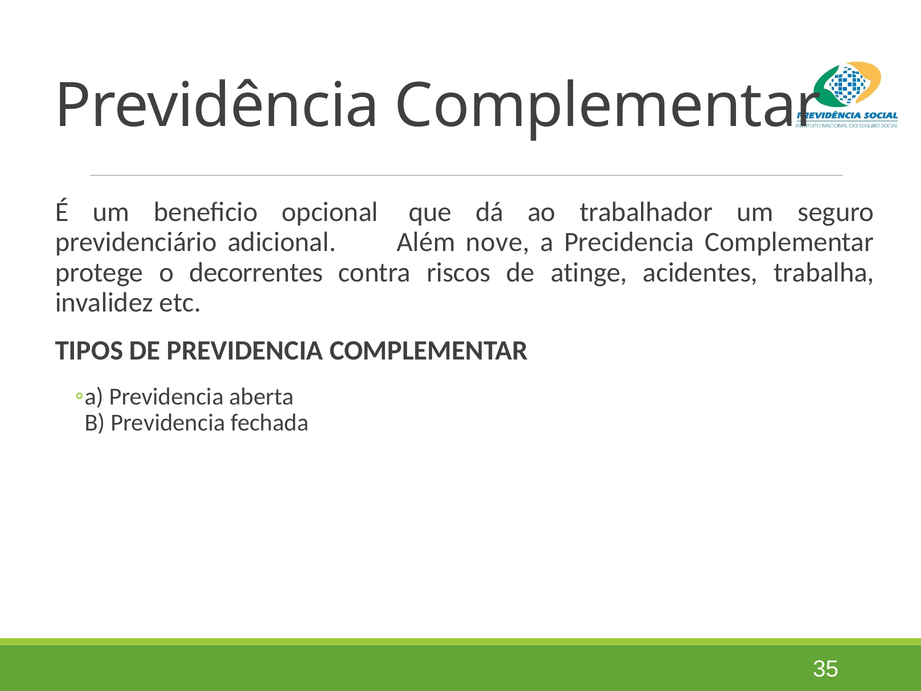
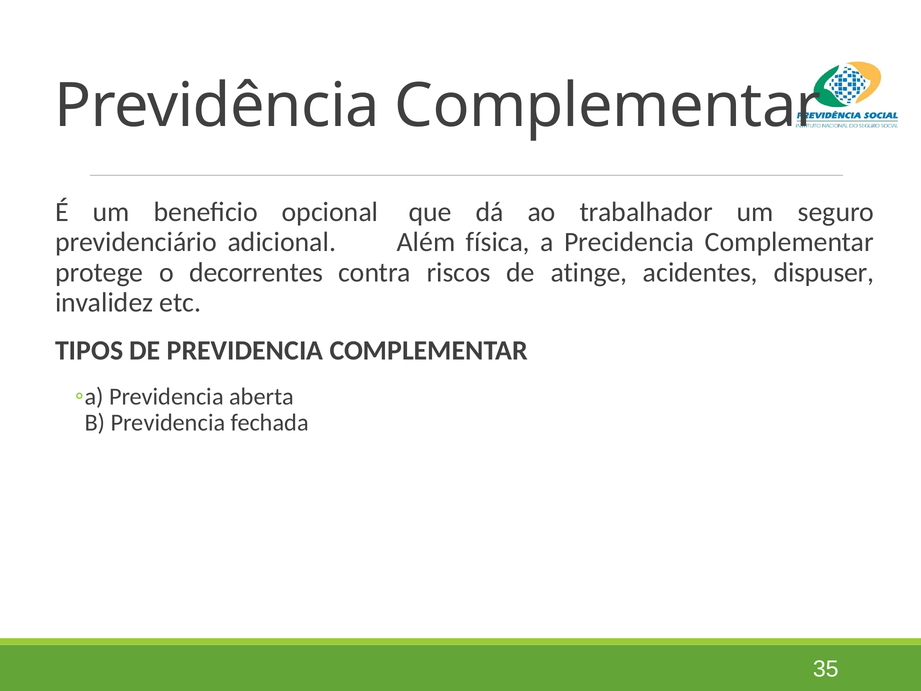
nove: nove -> física (498, 242)
trabalha: trabalha -> dispuser (824, 272)
